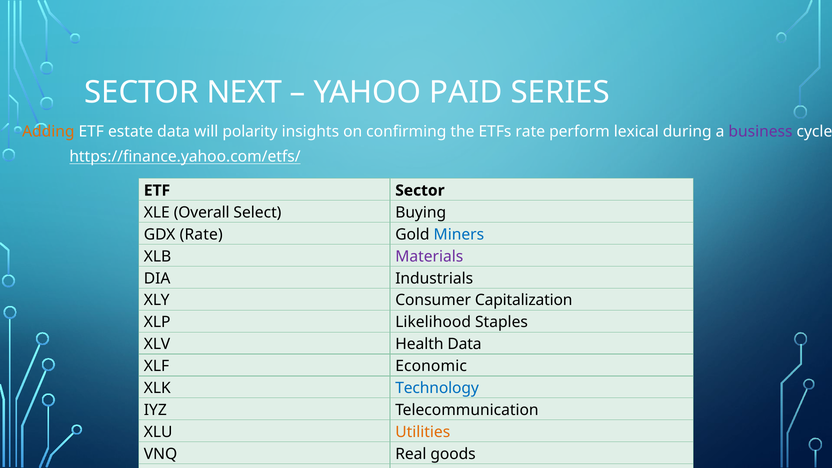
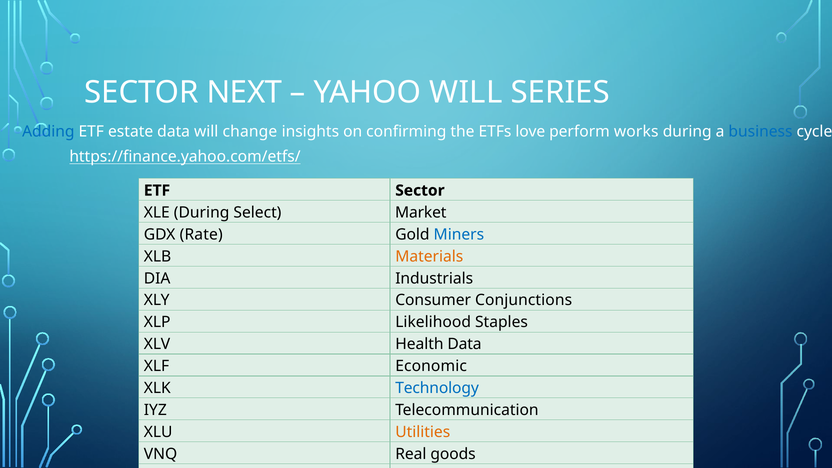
YAHOO PAID: PAID -> WILL (466, 92)
Adding colour: orange -> blue (48, 131)
polarity: polarity -> change (250, 131)
ETFs rate: rate -> love (530, 131)
lexical: lexical -> works (636, 131)
business colour: purple -> blue (761, 131)
XLE Overall: Overall -> During (202, 212)
Buying: Buying -> Market (421, 212)
Materials colour: purple -> orange (429, 256)
Capitalization: Capitalization -> Conjunctions (524, 300)
